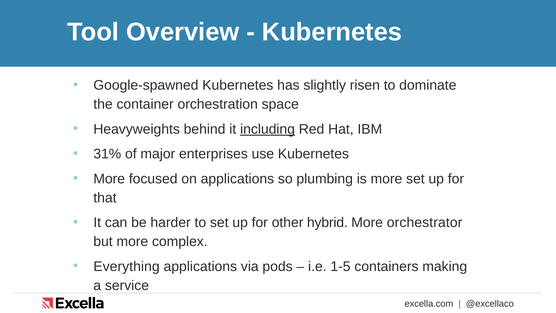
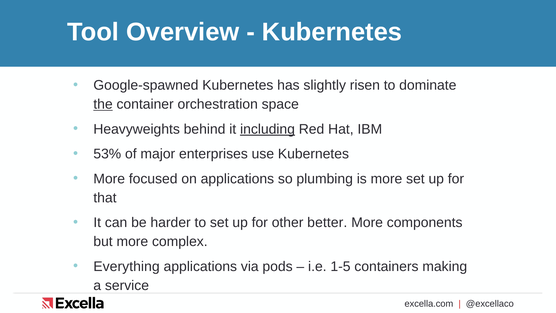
the underline: none -> present (103, 104)
31%: 31% -> 53% (107, 154)
hybrid: hybrid -> better (327, 222)
orchestrator: orchestrator -> components (425, 222)
